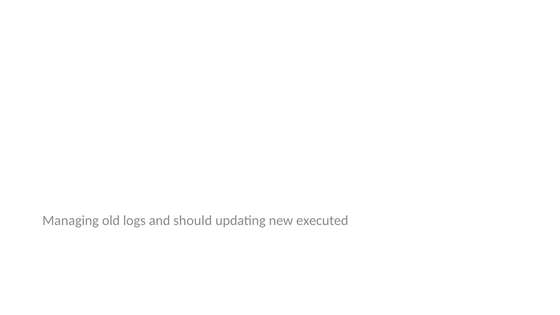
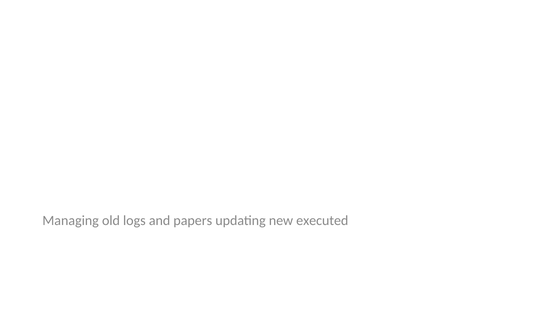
should: should -> papers (193, 220)
